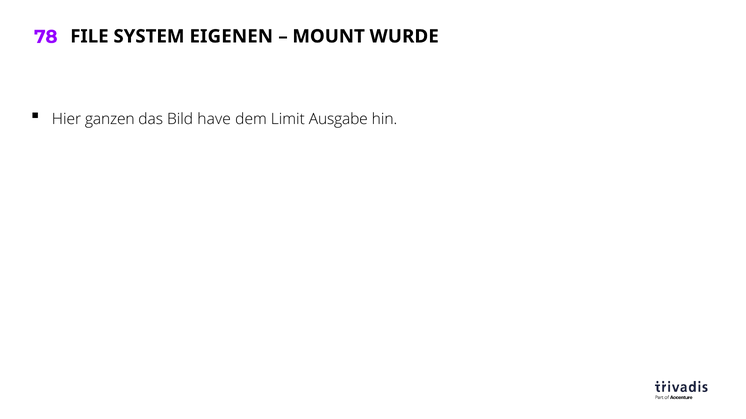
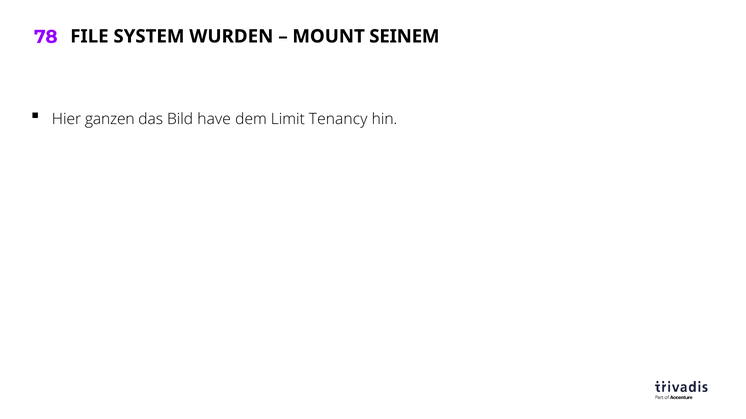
EIGENEN: EIGENEN -> WURDEN (231, 36)
WURDE: WURDE -> SEINEM (404, 36)
Ausgabe: Ausgabe -> Tenancy (338, 119)
